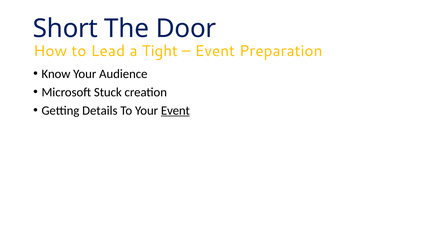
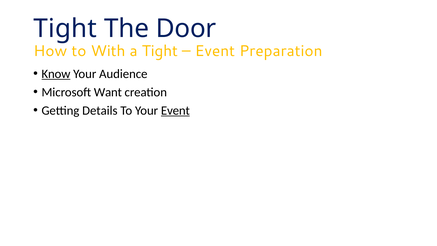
Short: Short -> Tight (65, 29)
Lead: Lead -> With (108, 51)
Know underline: none -> present (56, 74)
Stuck: Stuck -> Want (108, 92)
